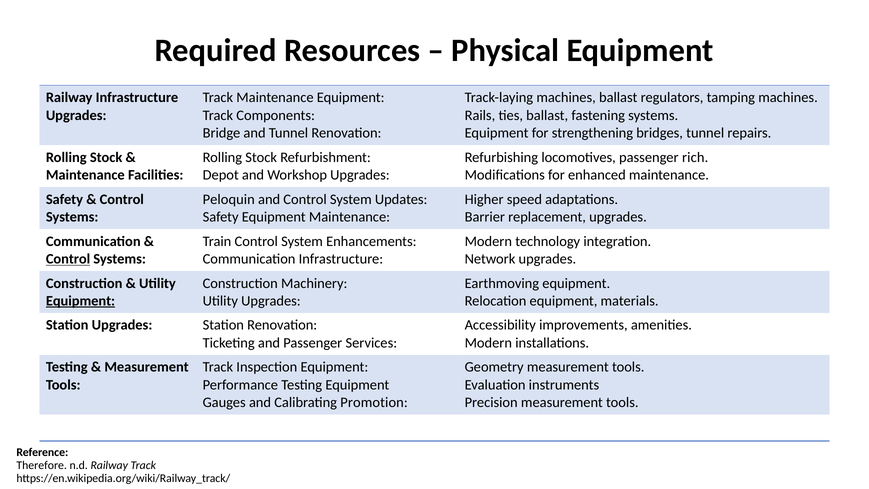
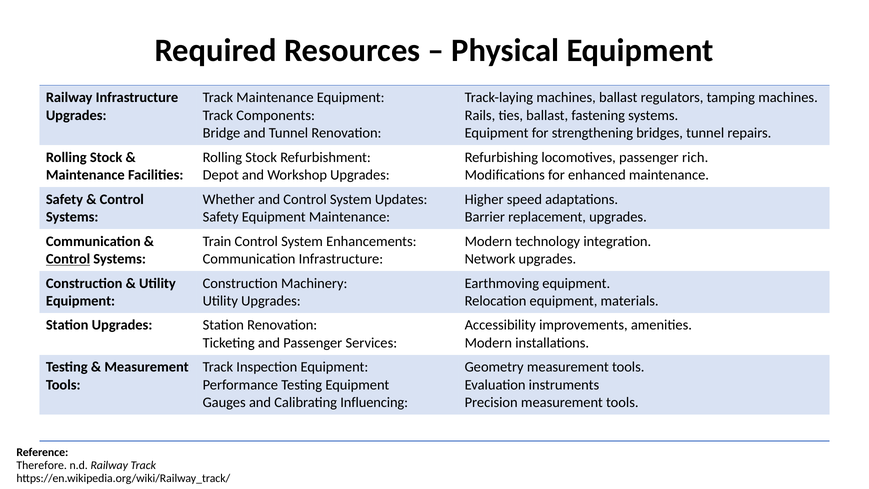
Peloquin: Peloquin -> Whether (229, 199)
Equipment underline: present -> none (81, 301)
Promotion: Promotion -> Influencing (374, 402)
